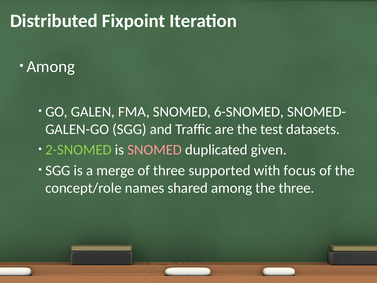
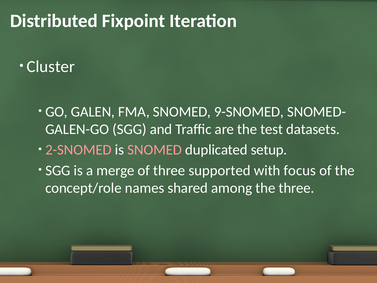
Among: Among -> Cluster (51, 66)
6-SNOMED: 6-SNOMED -> 9-SNOMED (249, 112)
2-SNOMED colour: light green -> pink (78, 150)
given: given -> setup (269, 150)
